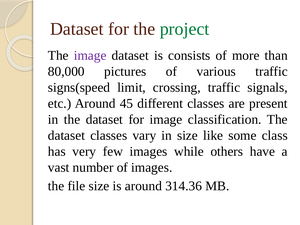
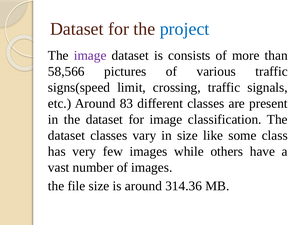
project colour: green -> blue (185, 29)
80,000: 80,000 -> 58,566 (66, 71)
45: 45 -> 83 (126, 103)
